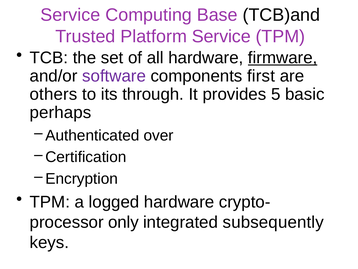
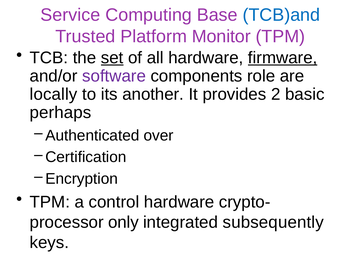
TCB)and colour: black -> blue (281, 15)
Platform Service: Service -> Monitor (221, 36)
set underline: none -> present (112, 58)
first: first -> role (261, 76)
others: others -> locally (54, 94)
through: through -> another (153, 94)
5: 5 -> 2 (276, 94)
logged: logged -> control (114, 202)
